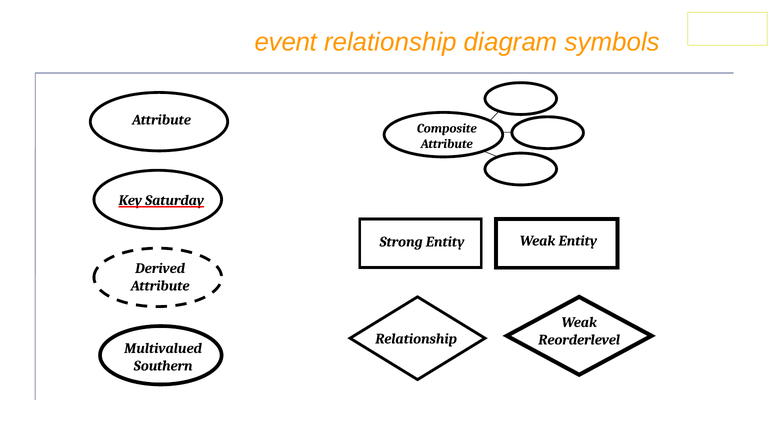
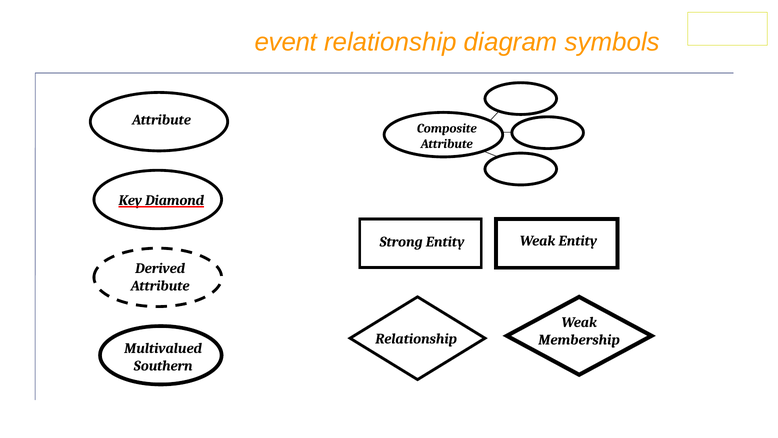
Saturday: Saturday -> Diamond (175, 200)
Reorderlevel: Reorderlevel -> Membership (579, 340)
